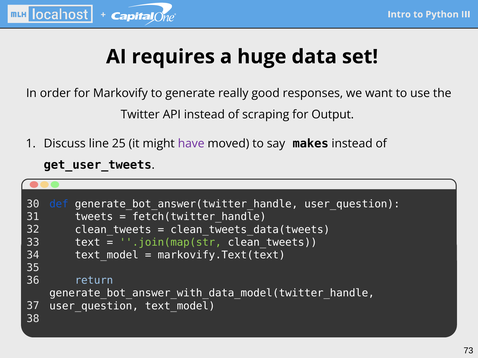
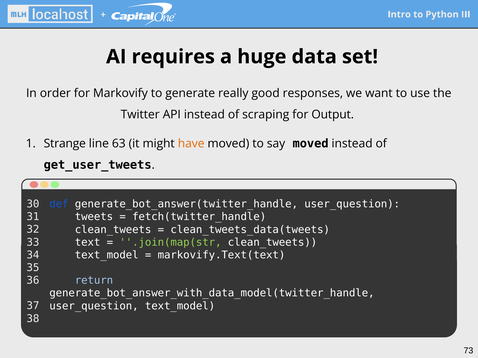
Discuss: Discuss -> Strange (65, 144)
25: 25 -> 63 (119, 144)
have colour: purple -> orange (191, 144)
say makes: makes -> moved (311, 144)
